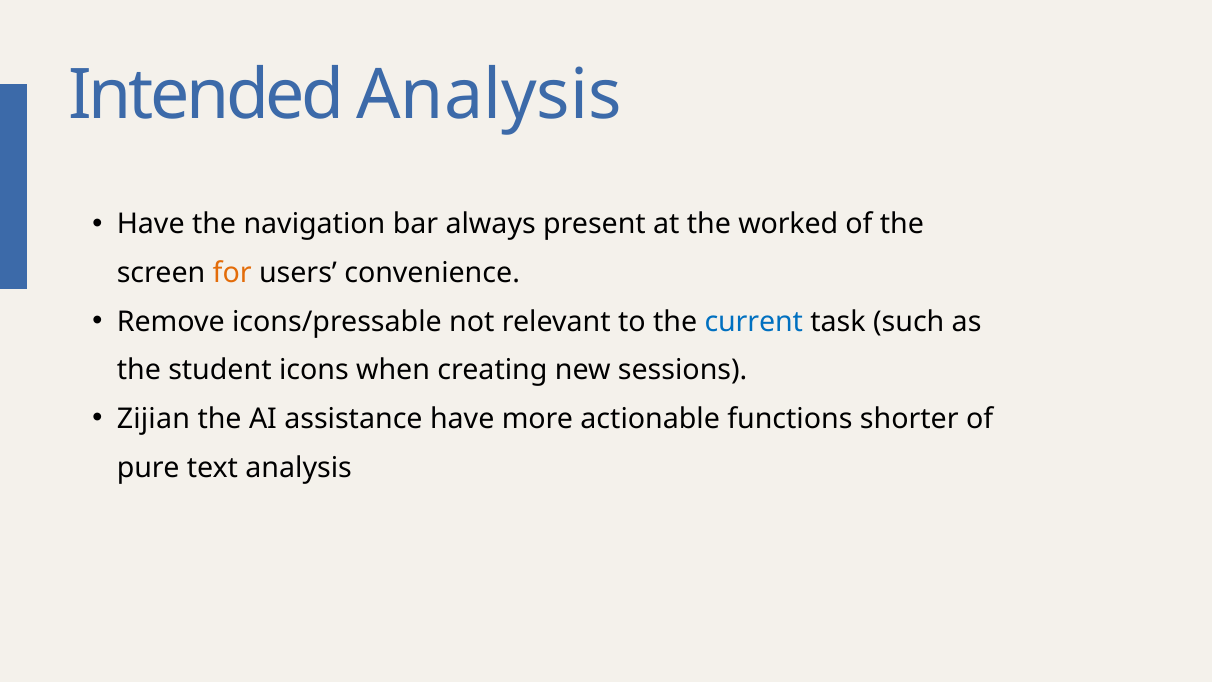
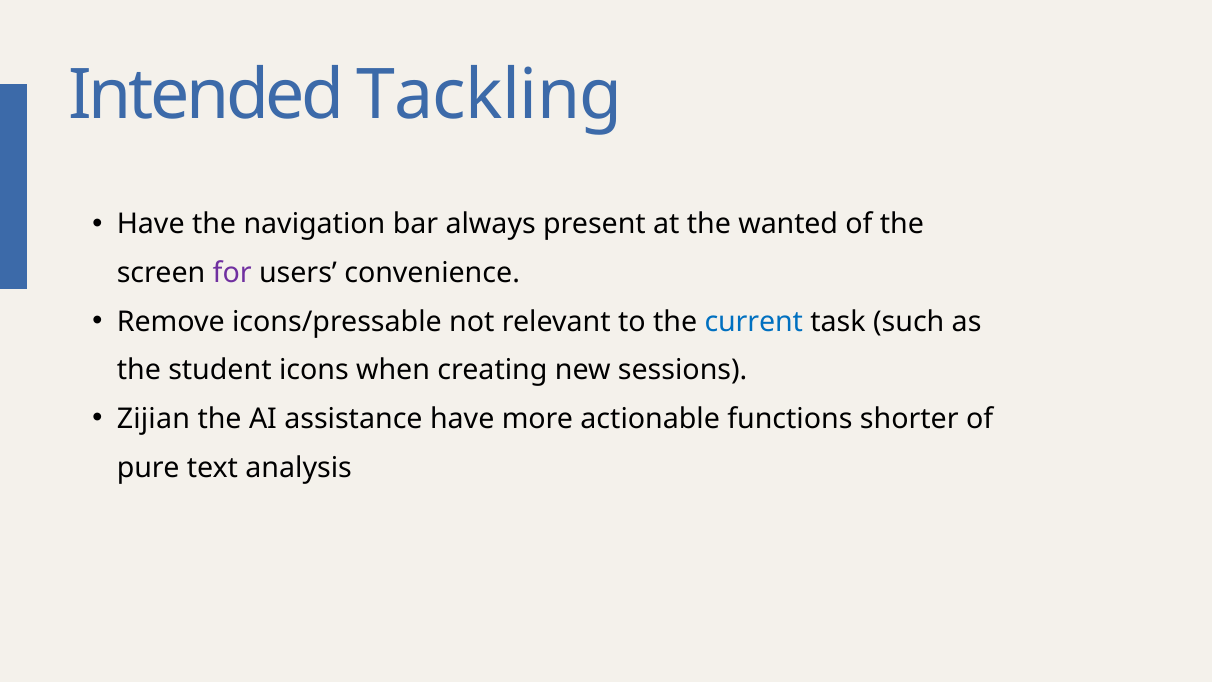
Intended Analysis: Analysis -> Tackling (489, 96)
worked: worked -> wanted (788, 224)
for colour: orange -> purple (232, 273)
